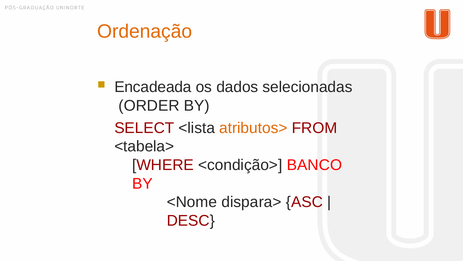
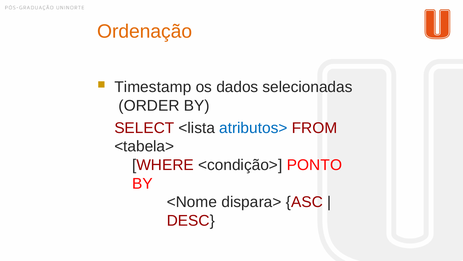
Encadeada: Encadeada -> Timestamp (153, 87)
atributos> colour: orange -> blue (253, 128)
BANCO: BANCO -> PONTO (314, 165)
